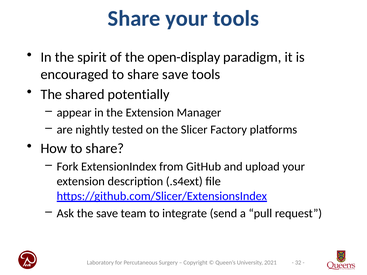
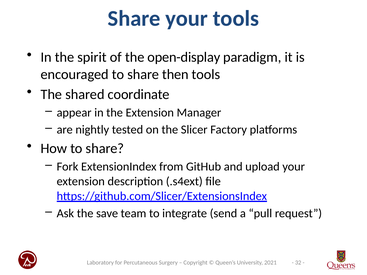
share save: save -> then (175, 74)
potentially: potentially -> coordinate (139, 94)
